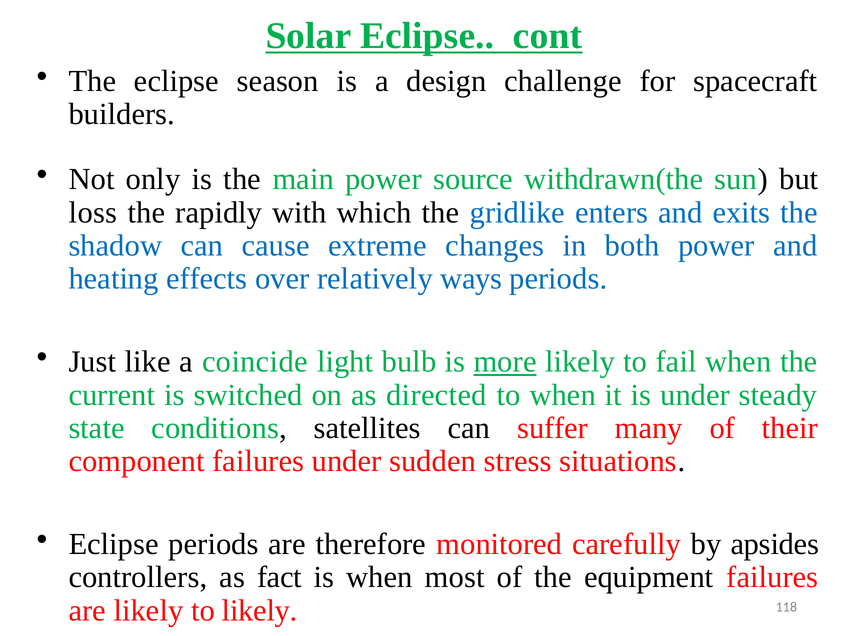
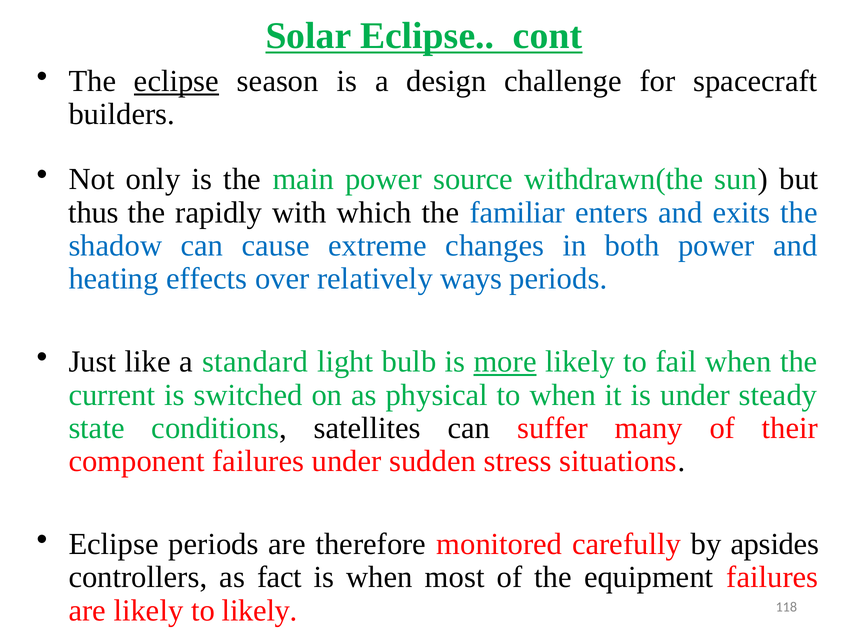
eclipse underline: none -> present (176, 81)
loss: loss -> thus (93, 212)
gridlike: gridlike -> familiar (517, 212)
coincide: coincide -> standard (255, 362)
directed: directed -> physical (437, 395)
